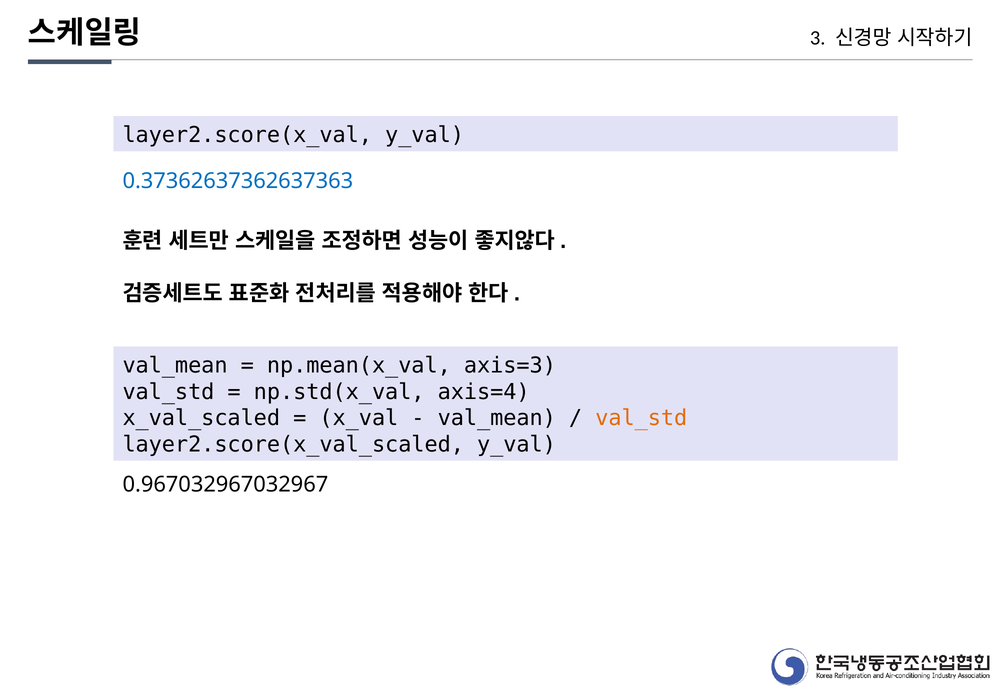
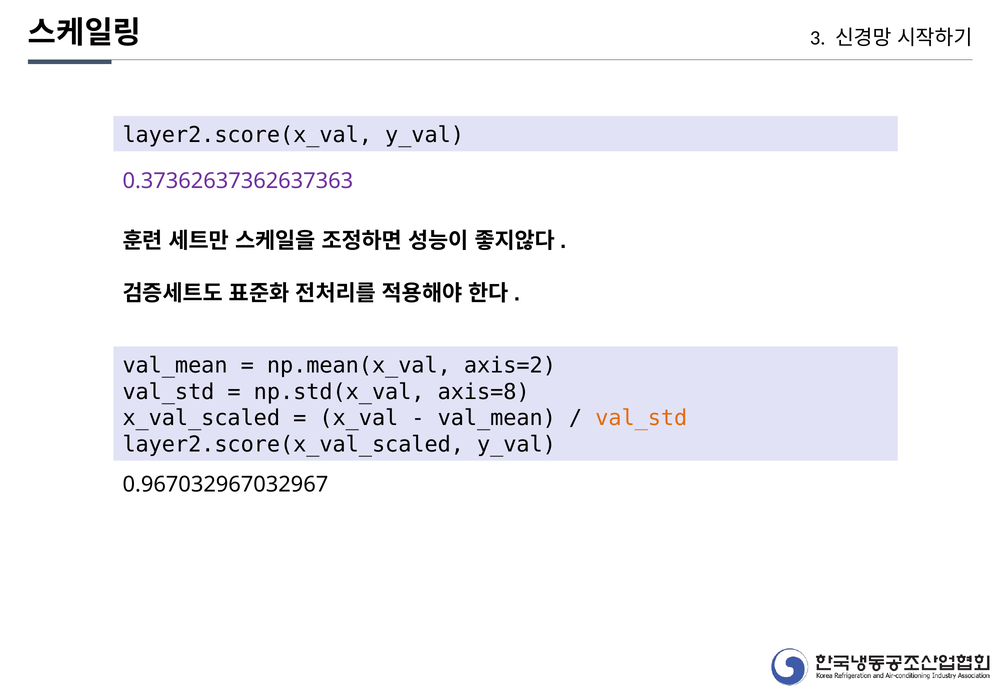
0.37362637362637363 colour: blue -> purple (238, 181)
axis=3: axis=3 -> axis=2 (510, 366)
axis=4: axis=4 -> axis=8 (484, 392)
